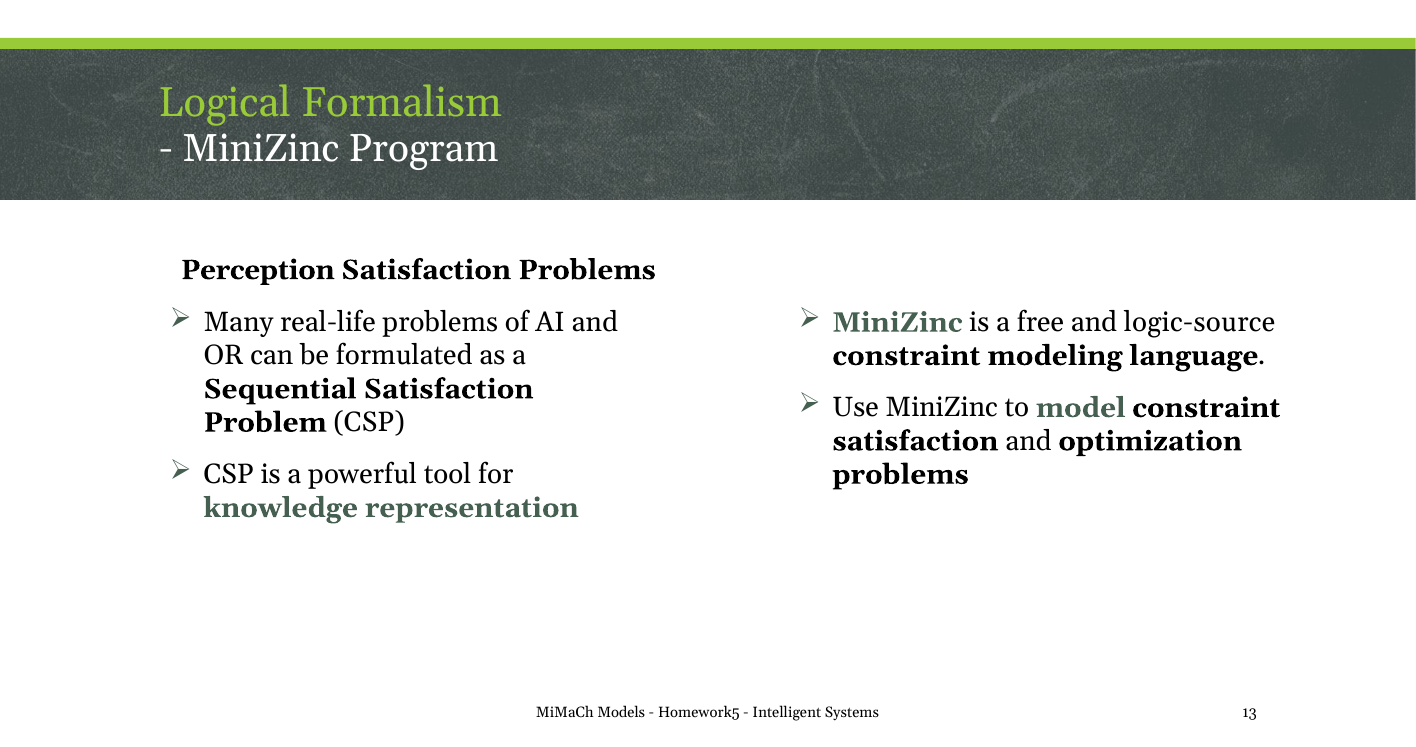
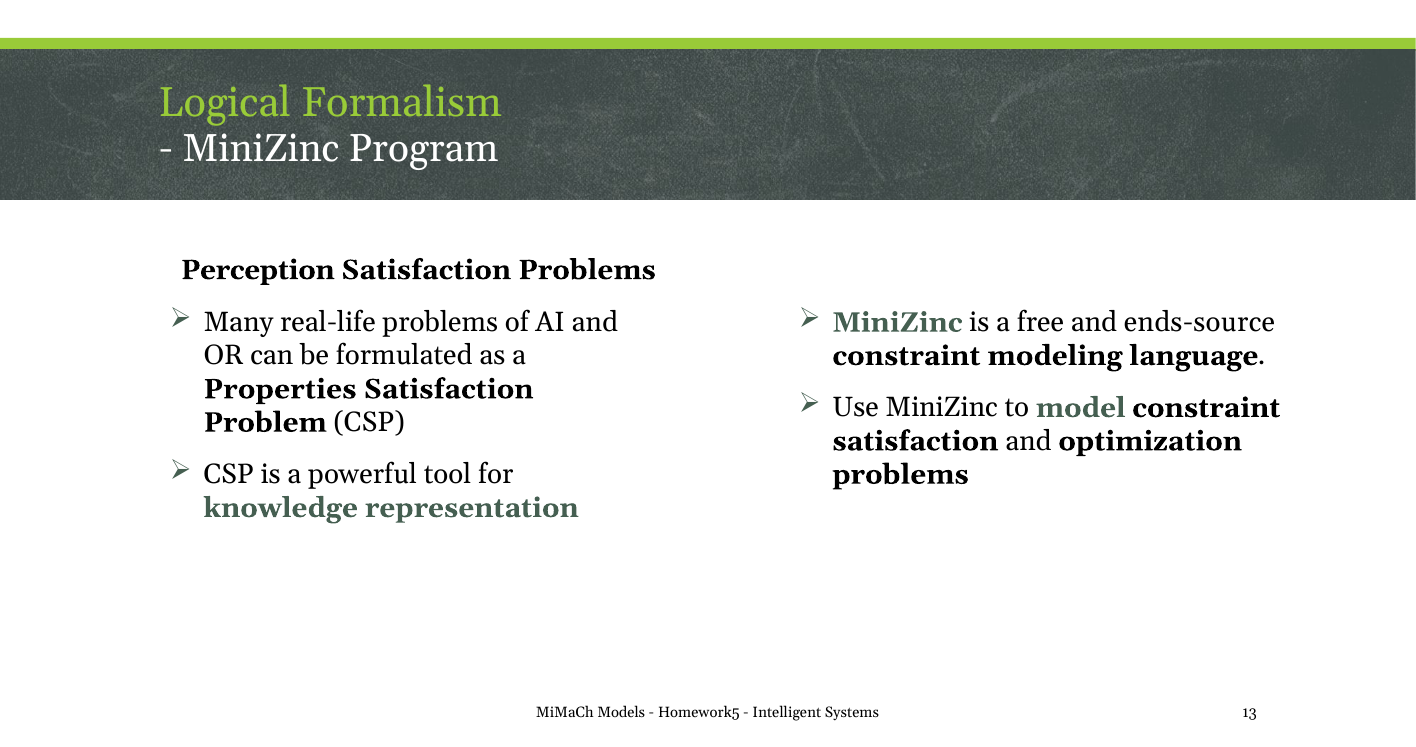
logic-source: logic-source -> ends-source (1200, 323)
Sequential: Sequential -> Properties (280, 389)
